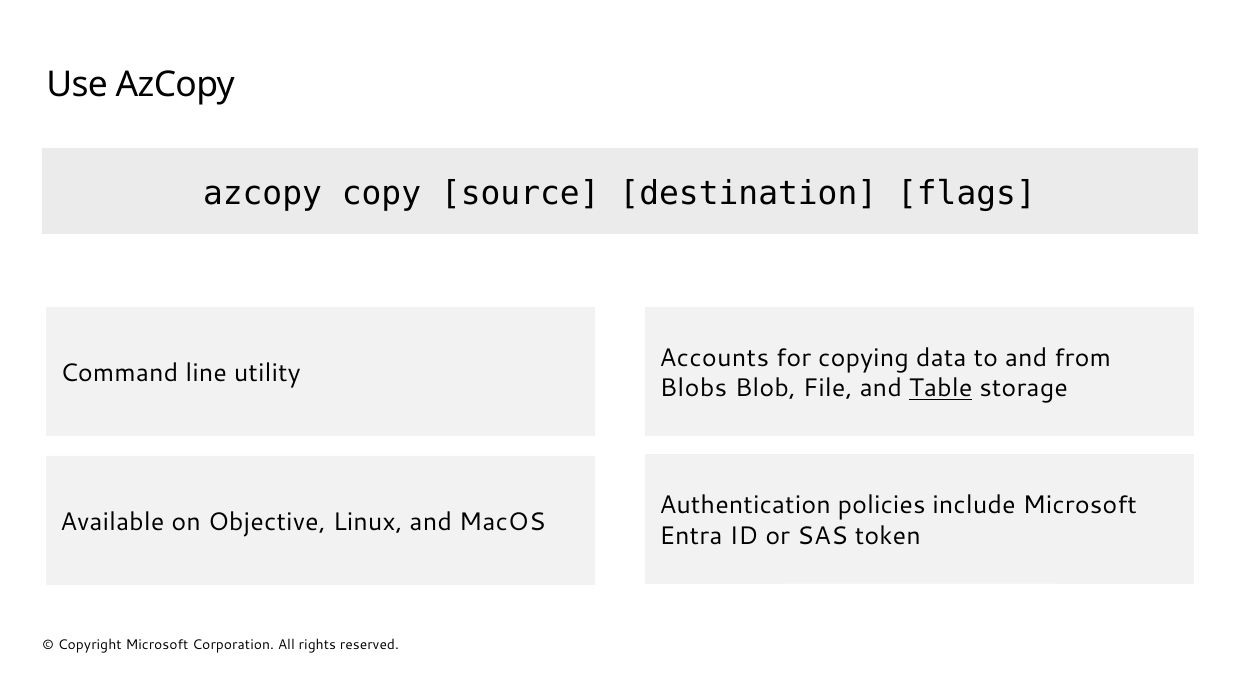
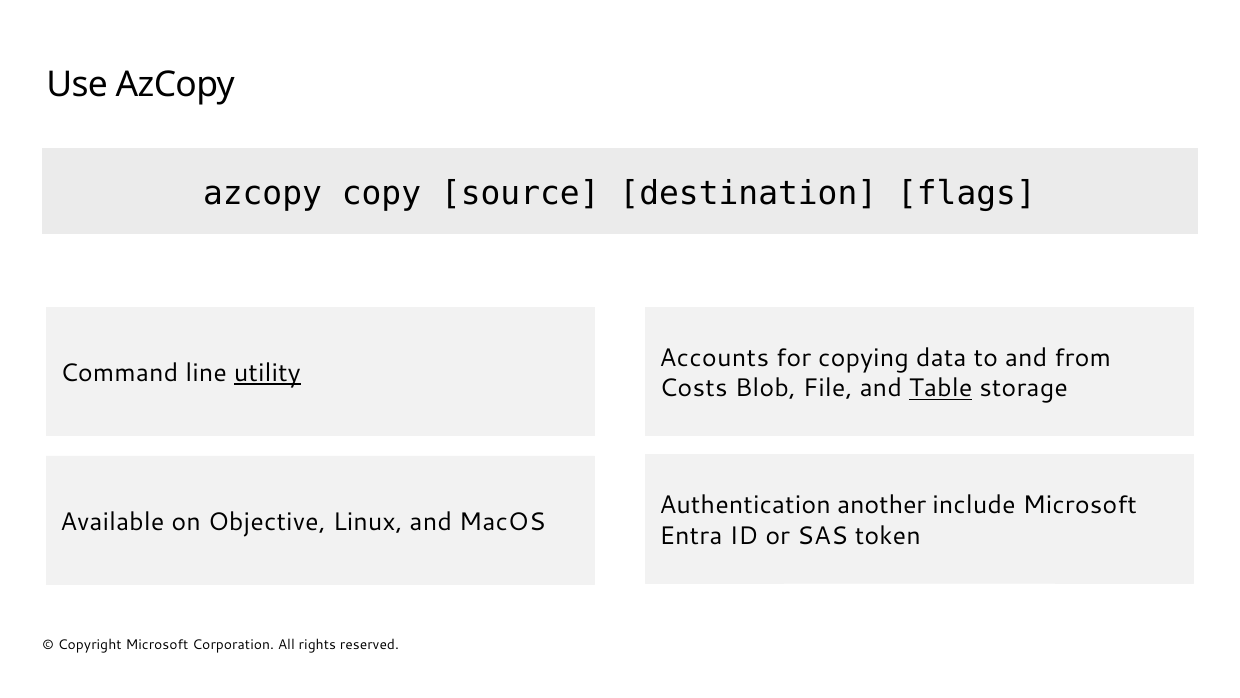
utility underline: none -> present (267, 373)
Blobs: Blobs -> Costs (693, 388)
policies: policies -> another (882, 505)
